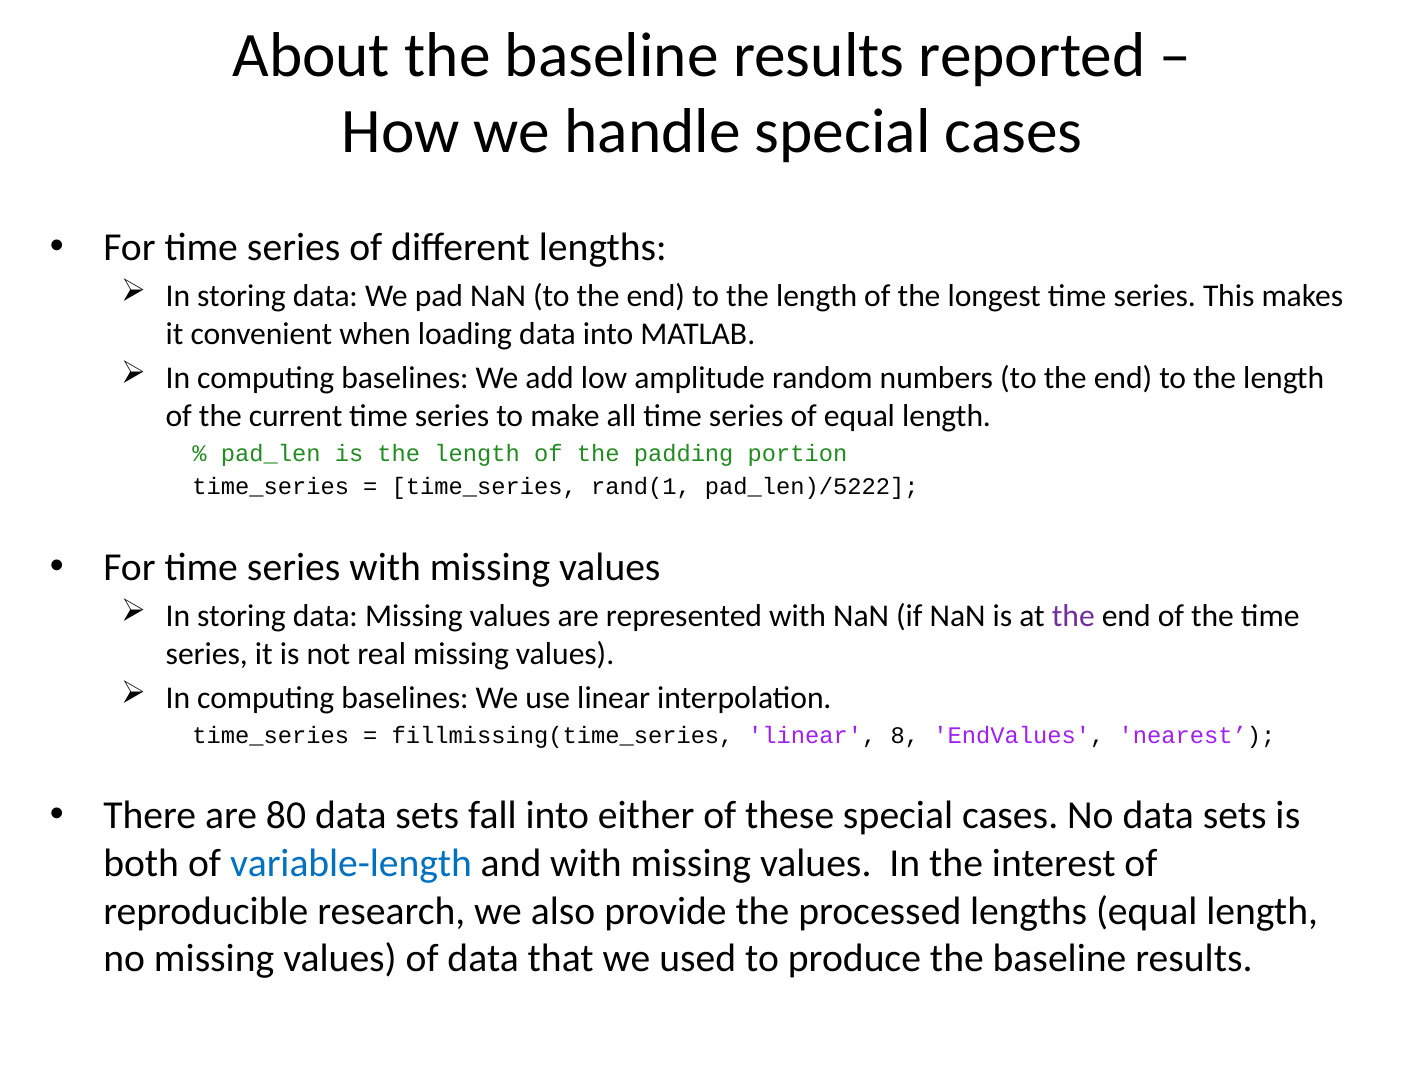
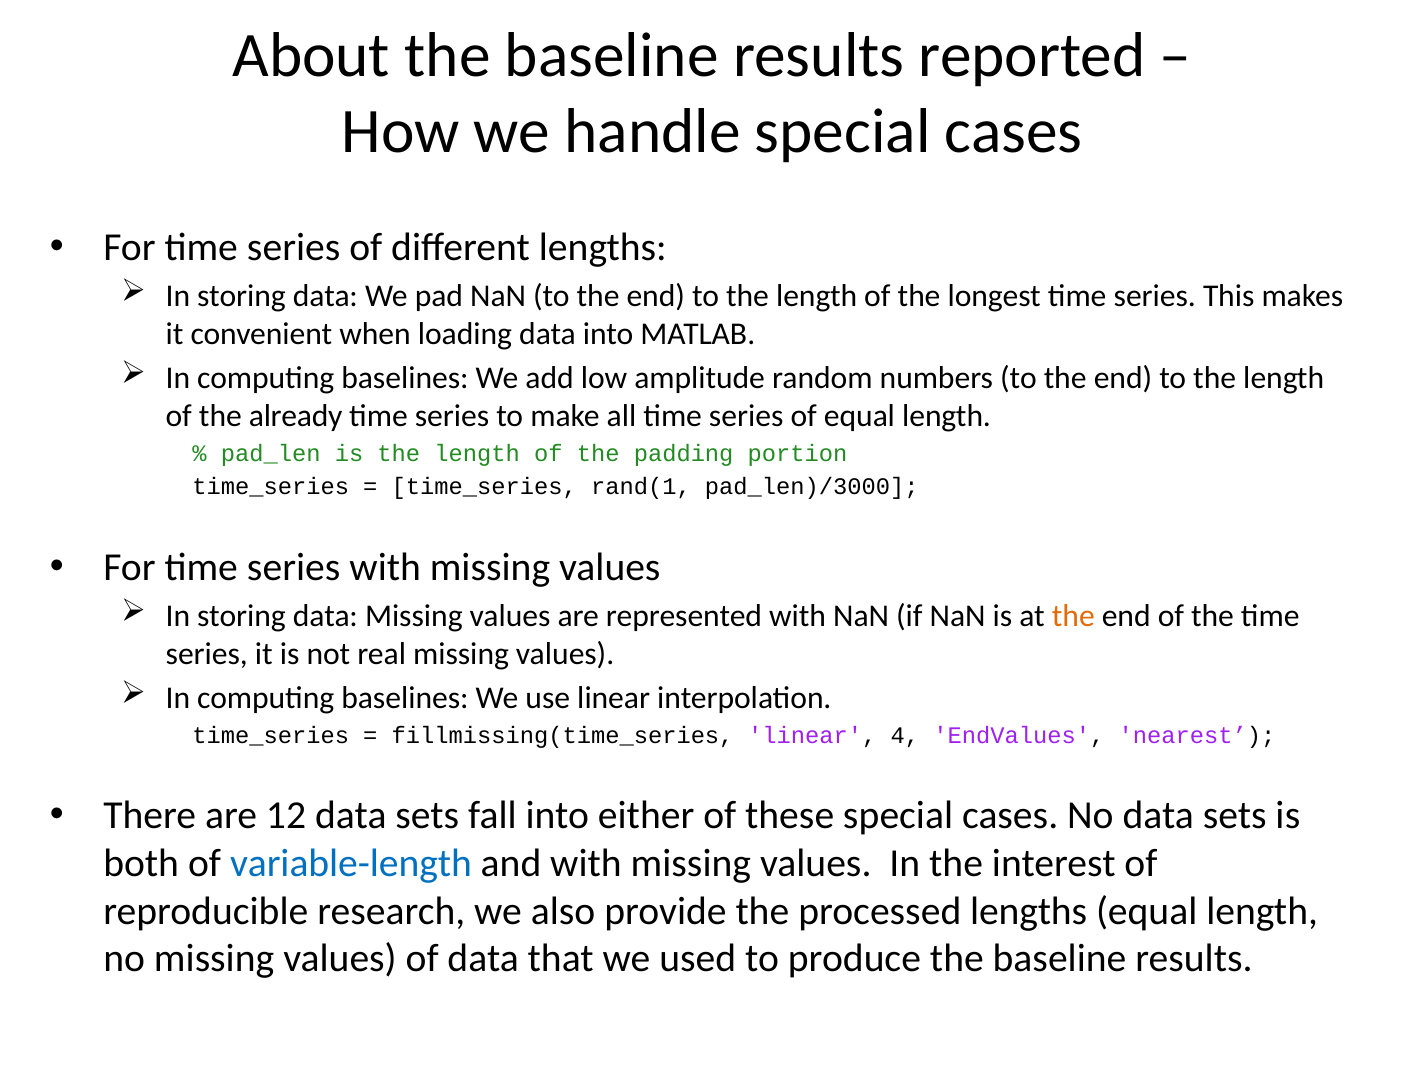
current: current -> already (296, 416)
pad_len)/5222: pad_len)/5222 -> pad_len)/3000 (812, 487)
the colour: purple -> orange (1073, 616)
8: 8 -> 4 (905, 735)
80: 80 -> 12 (286, 816)
